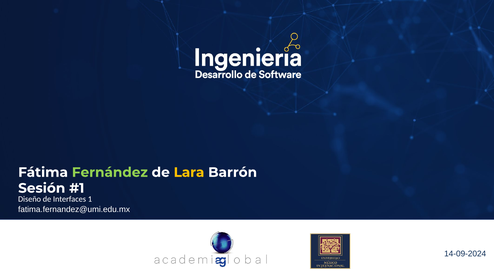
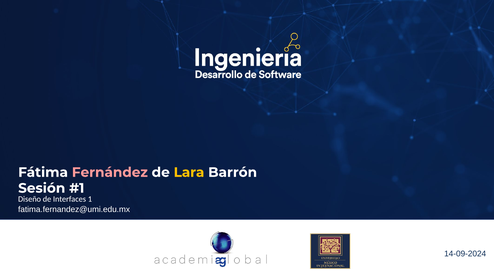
Fernández colour: light green -> pink (110, 172)
